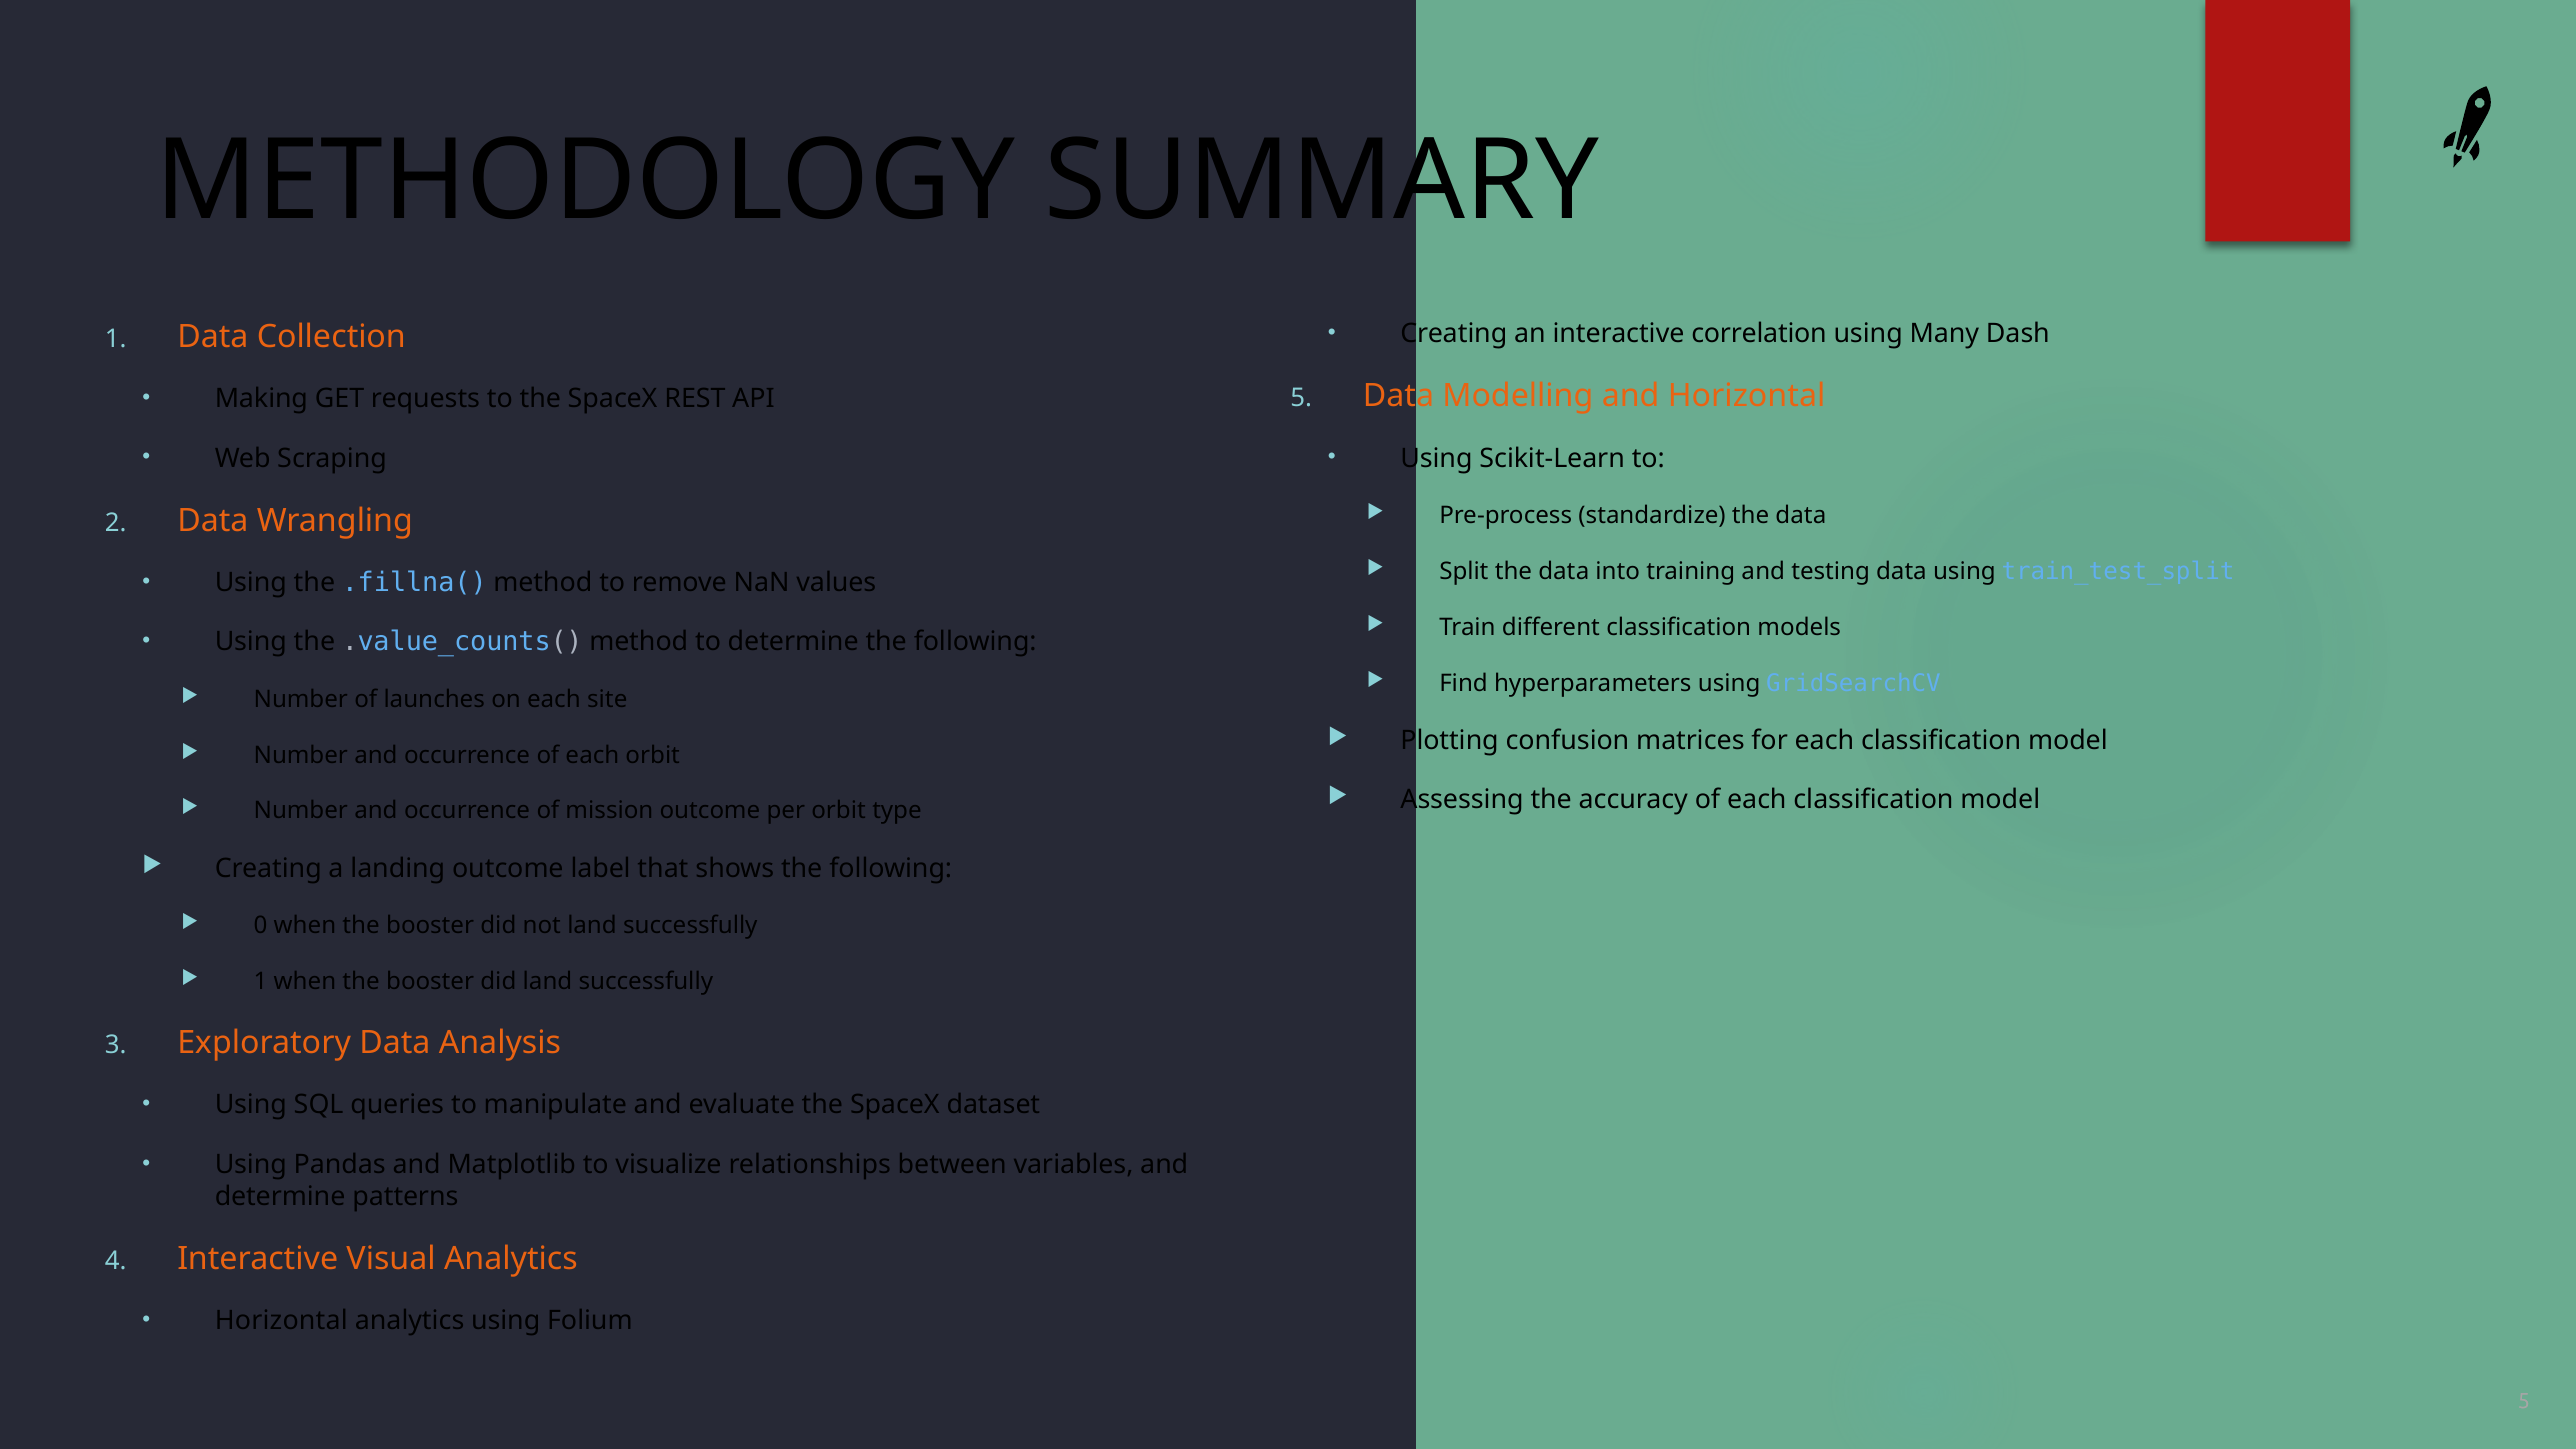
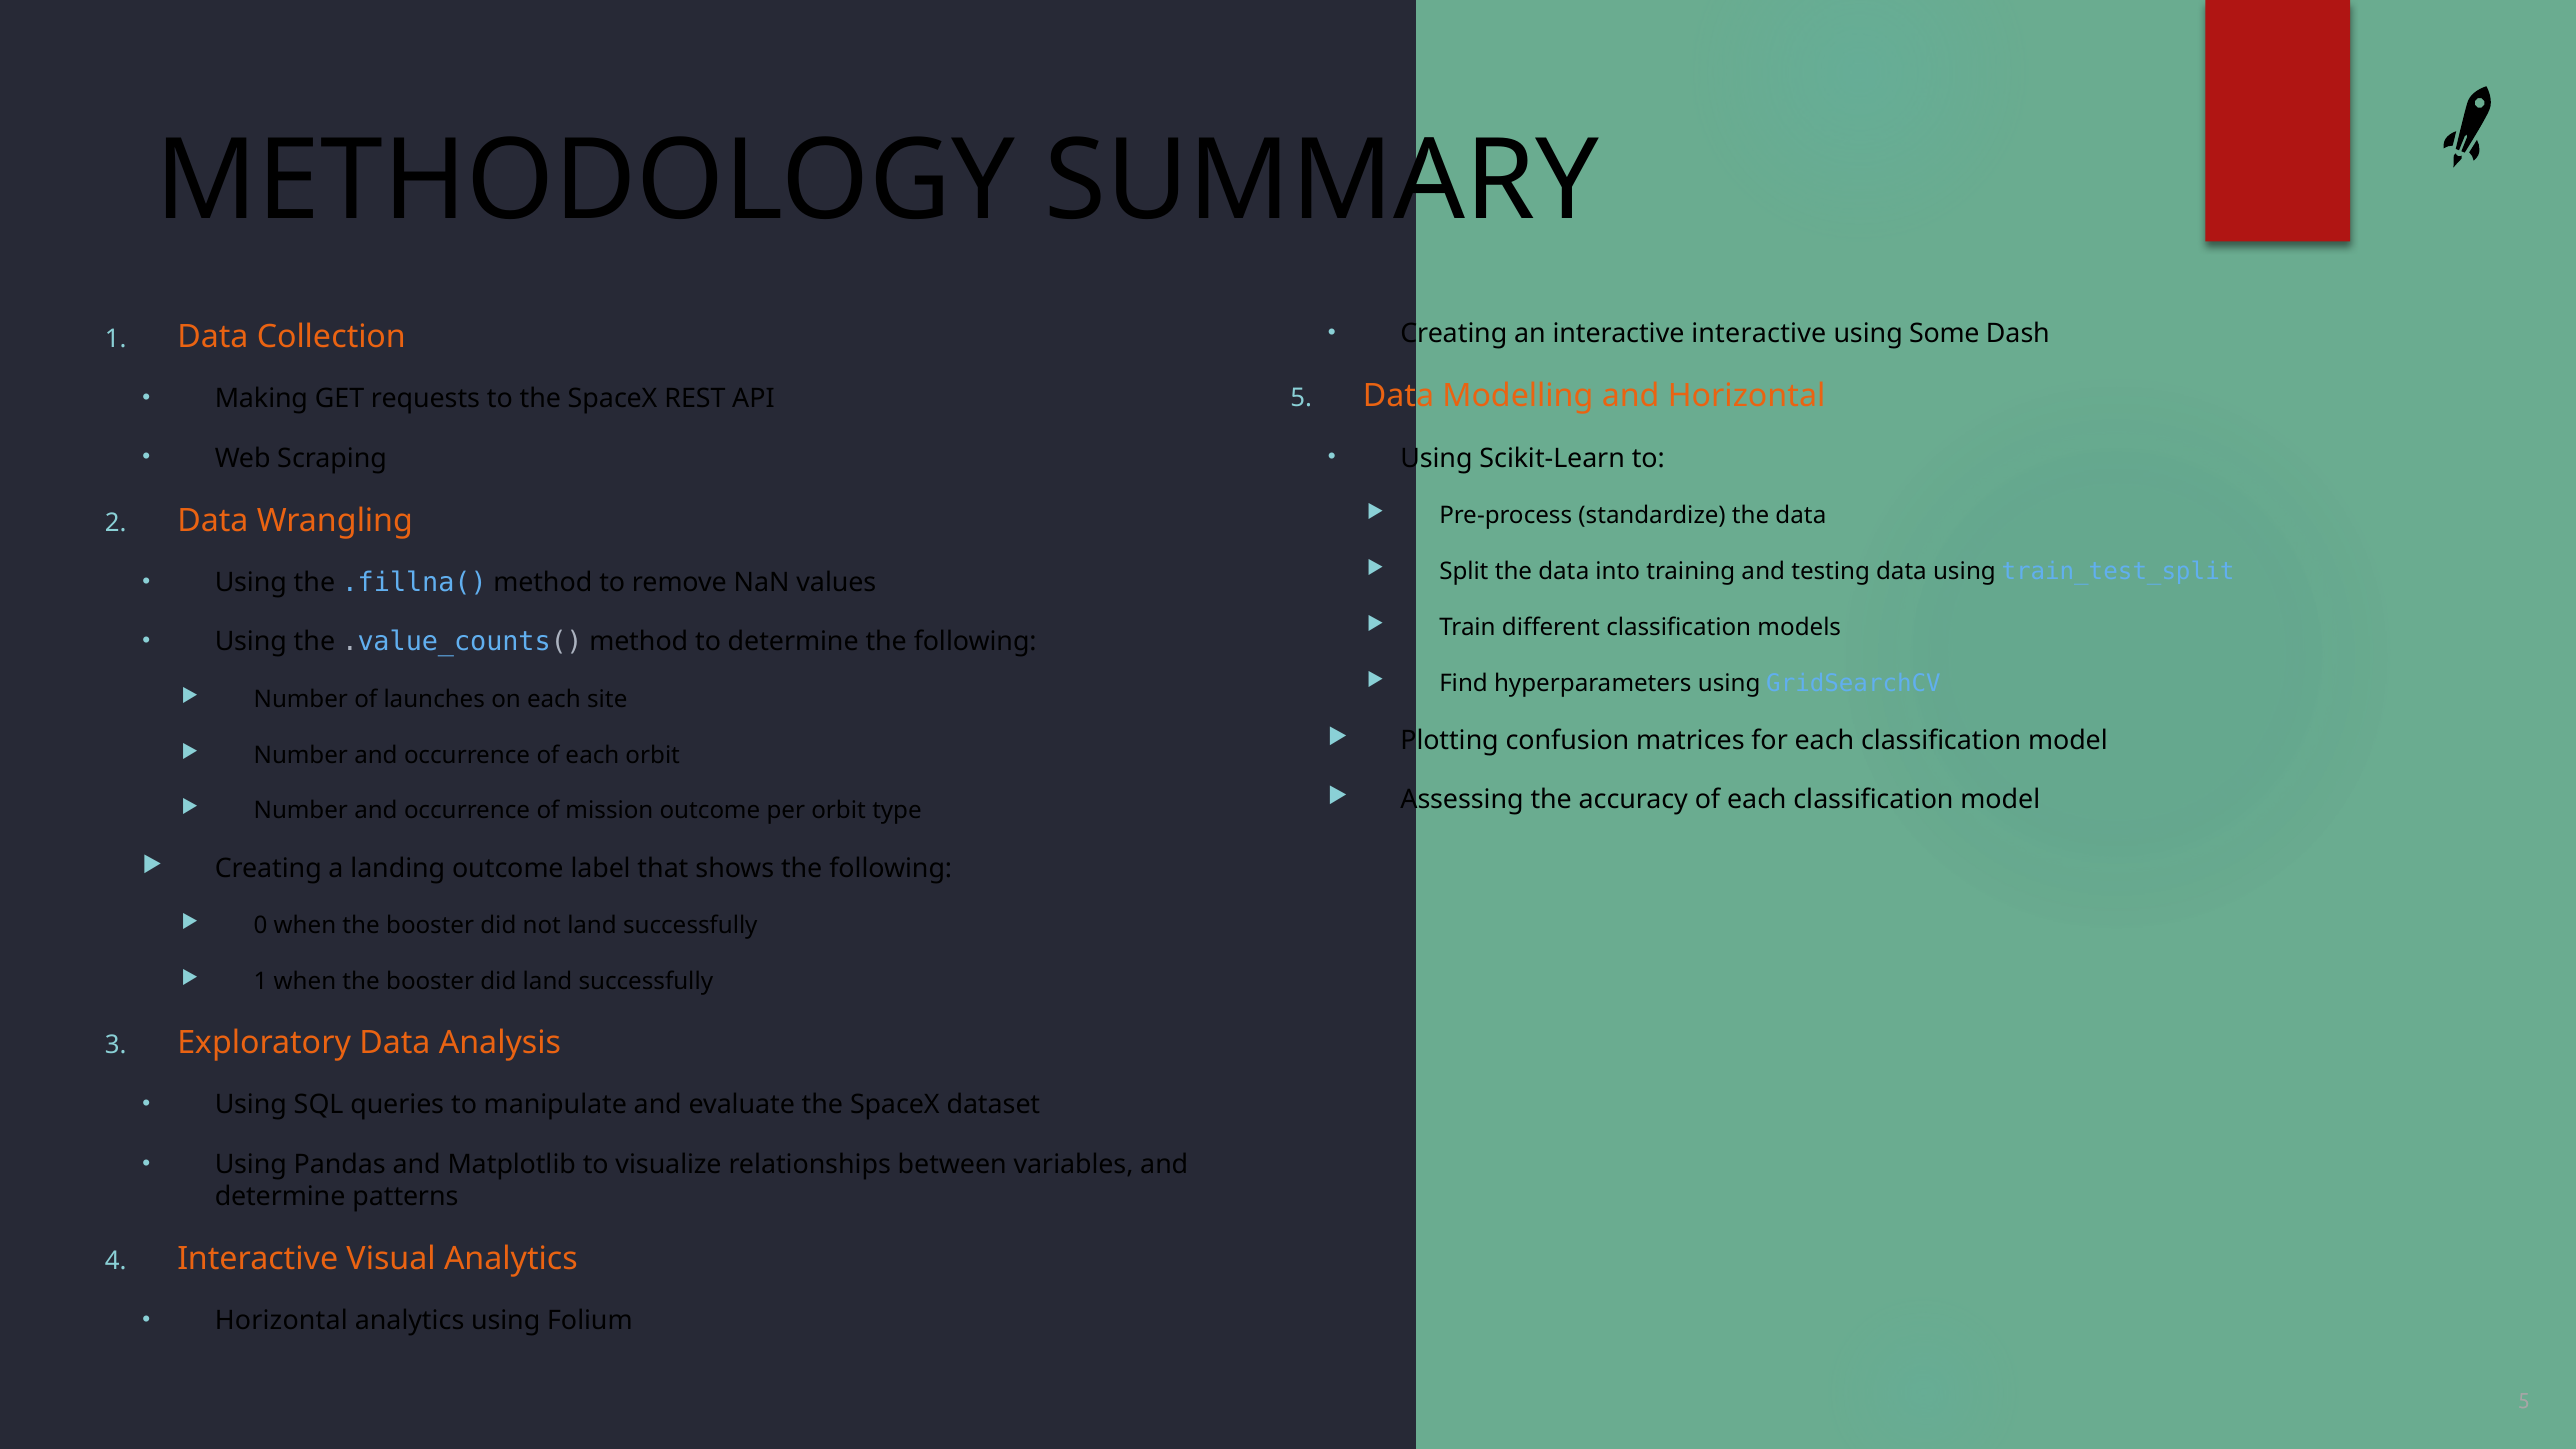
interactive correlation: correlation -> interactive (1759, 334)
Many: Many -> Some (1944, 334)
